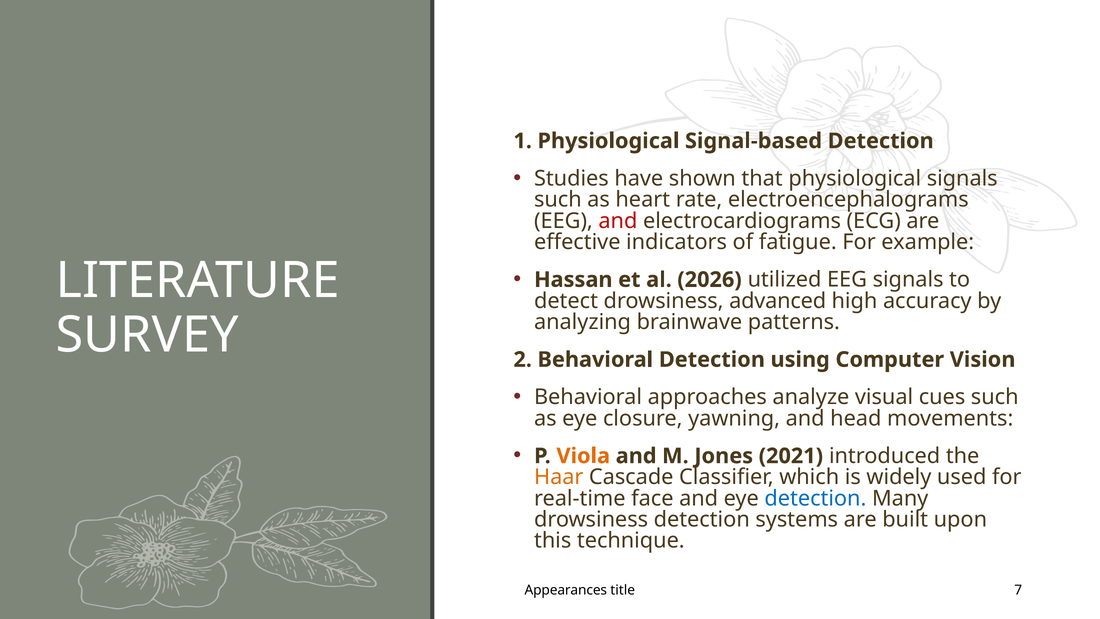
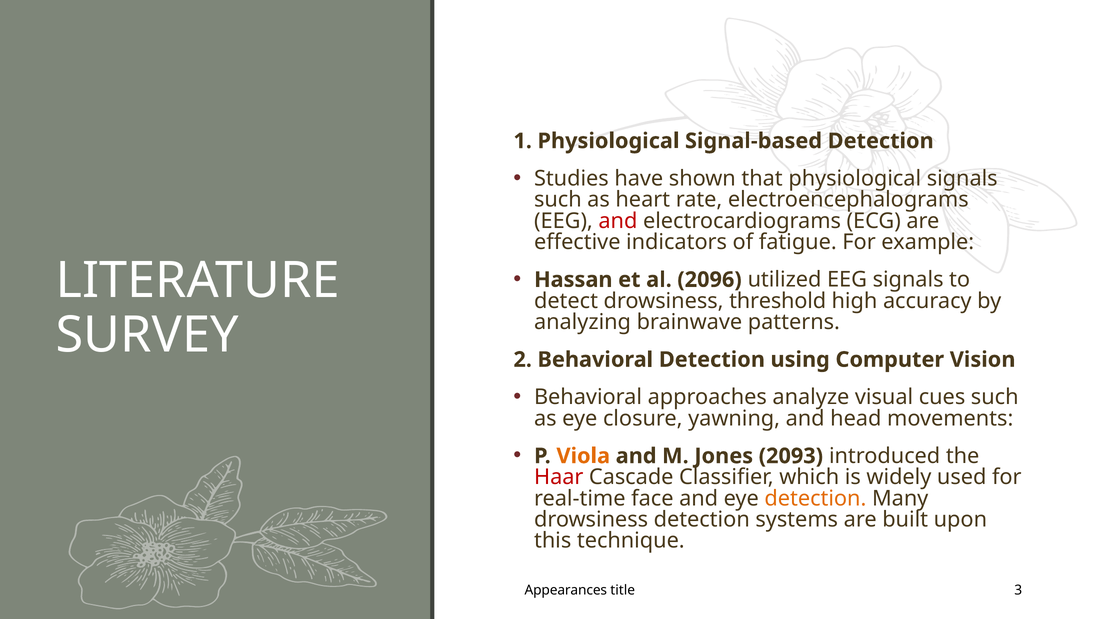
2026: 2026 -> 2096 (710, 280)
advanced: advanced -> threshold (778, 301)
2021: 2021 -> 2093 (791, 456)
Haar colour: orange -> red (559, 477)
detection colour: blue -> orange (815, 498)
7: 7 -> 3 (1018, 590)
